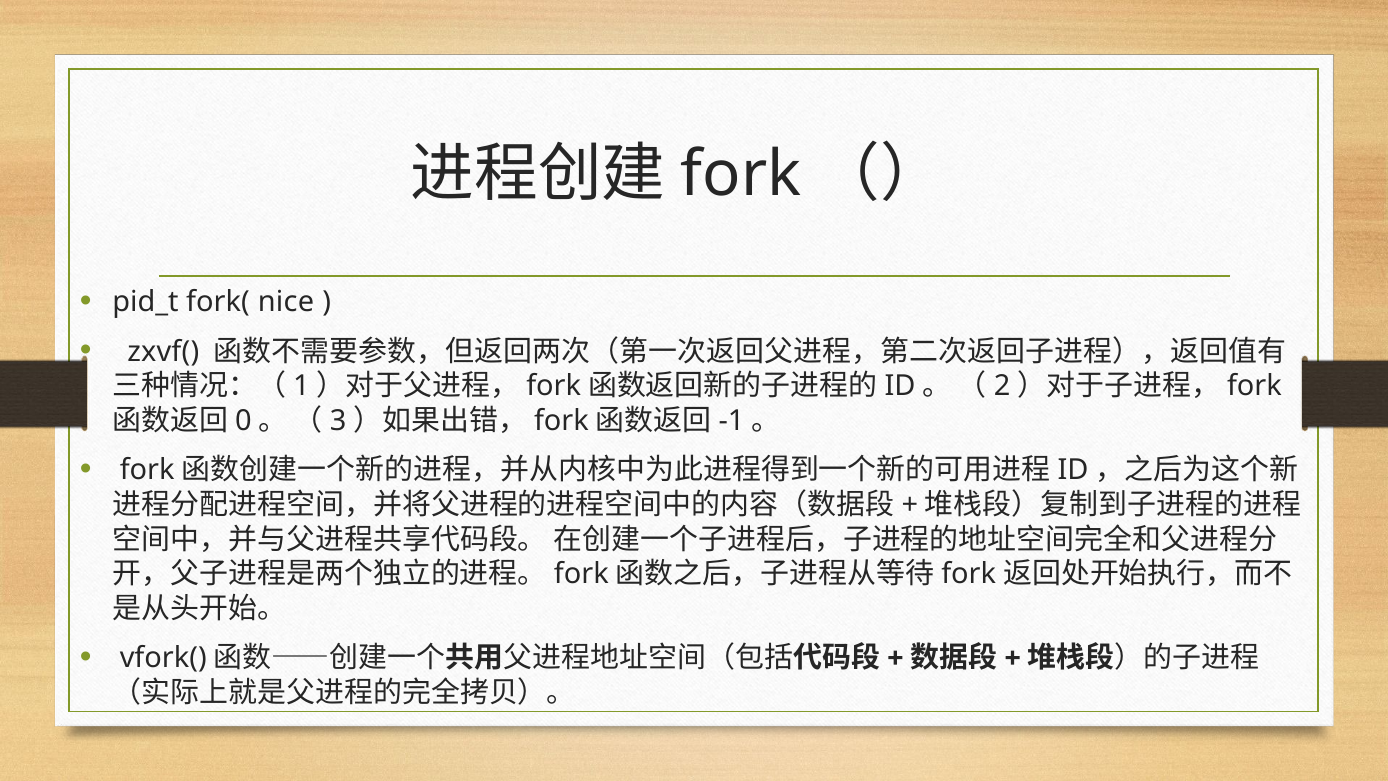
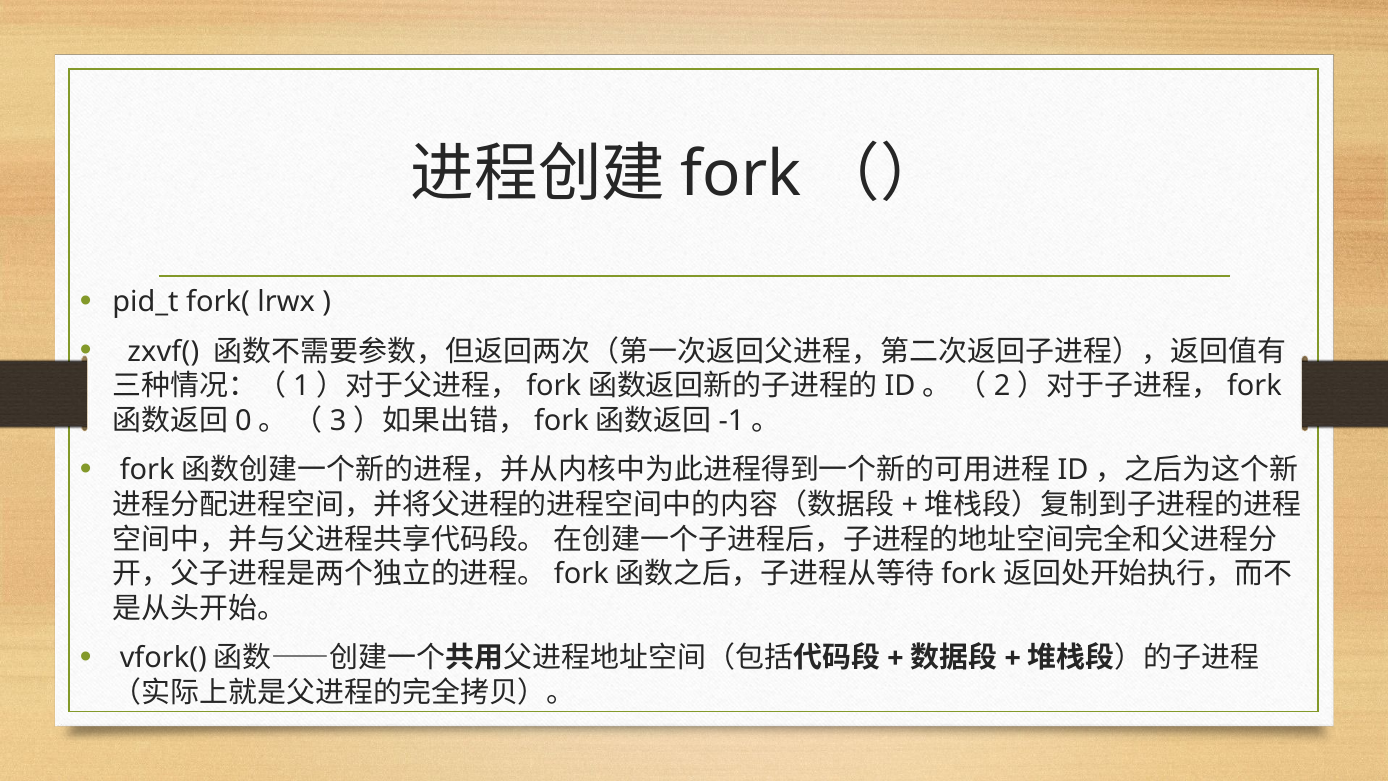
nice: nice -> lrwx (286, 302)
